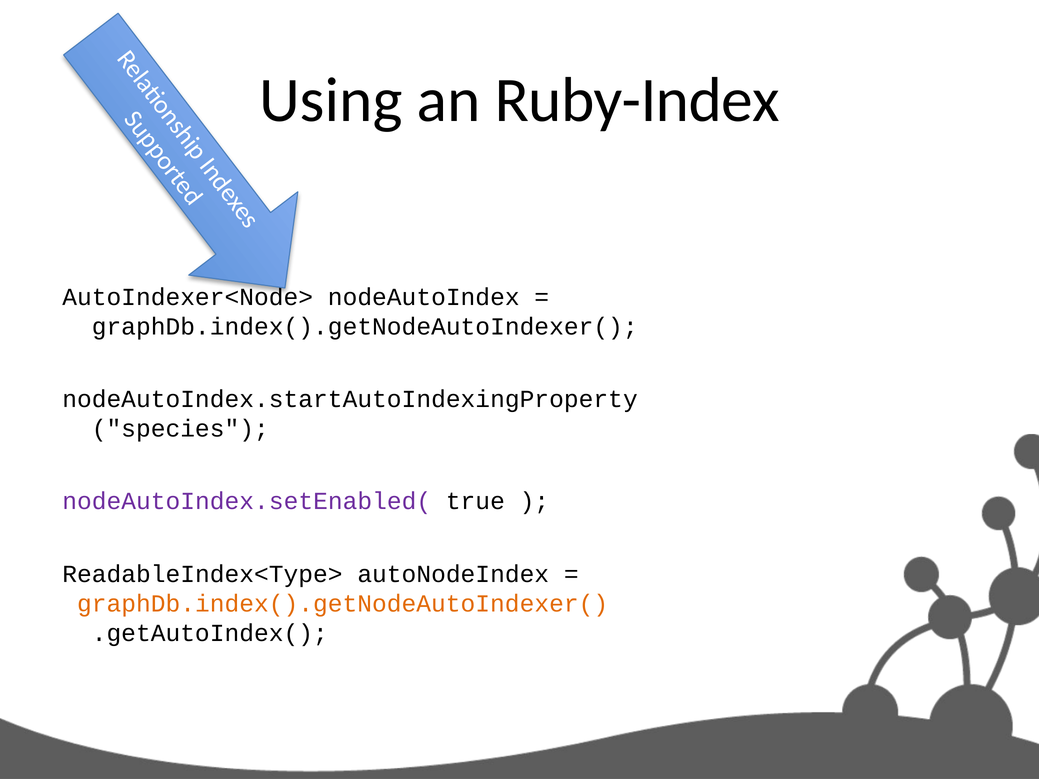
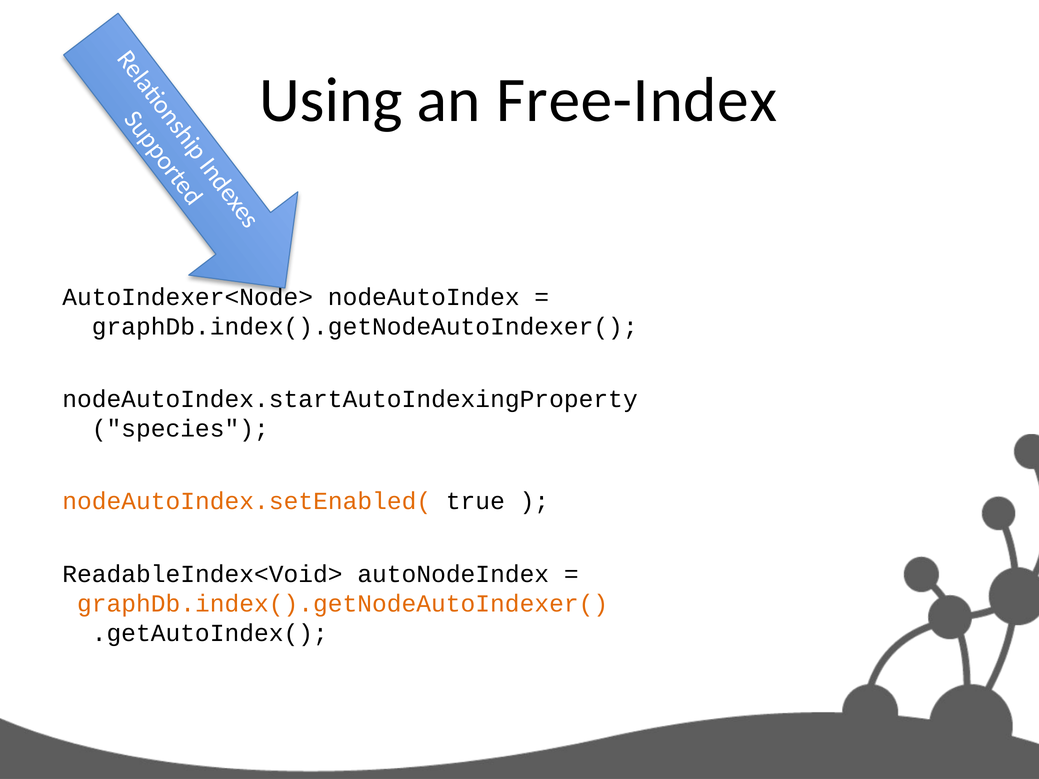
Ruby-Index: Ruby-Index -> Free-Index (637, 101)
nodeAutoIndex.setEnabled( colour: purple -> orange (247, 502)
ReadableIndex<Type>: ReadableIndex<Type> -> ReadableIndex<Void> (202, 574)
